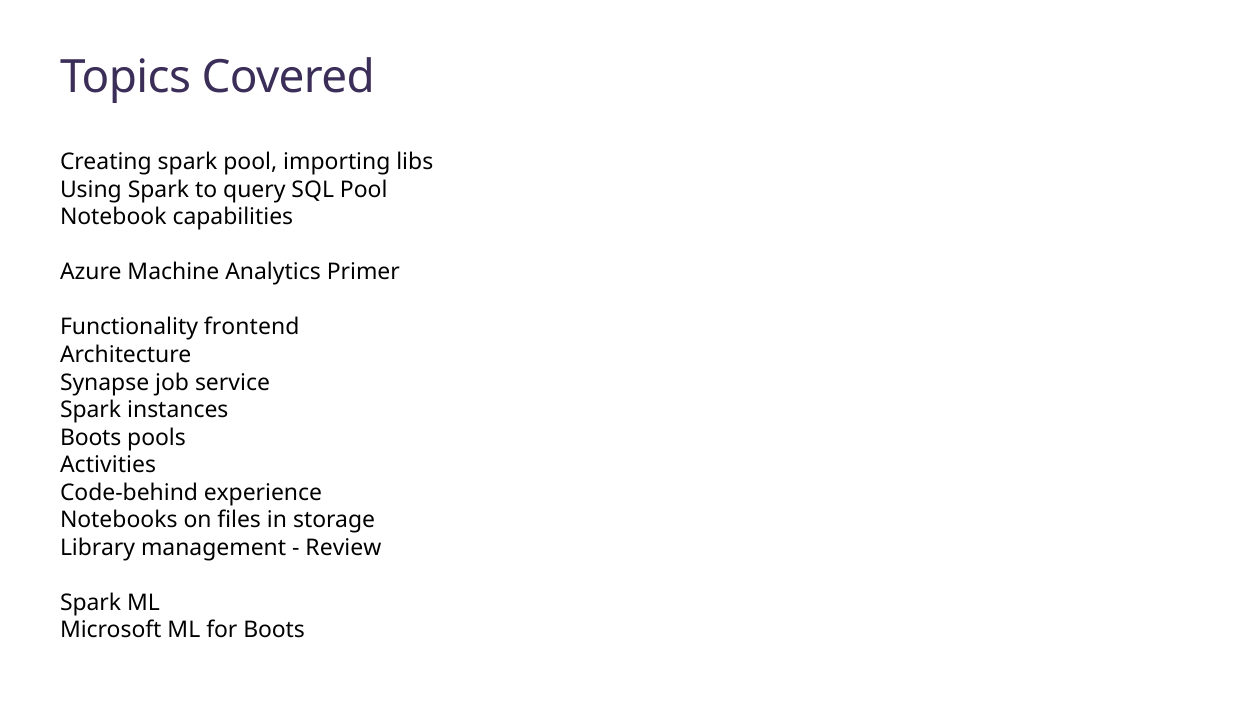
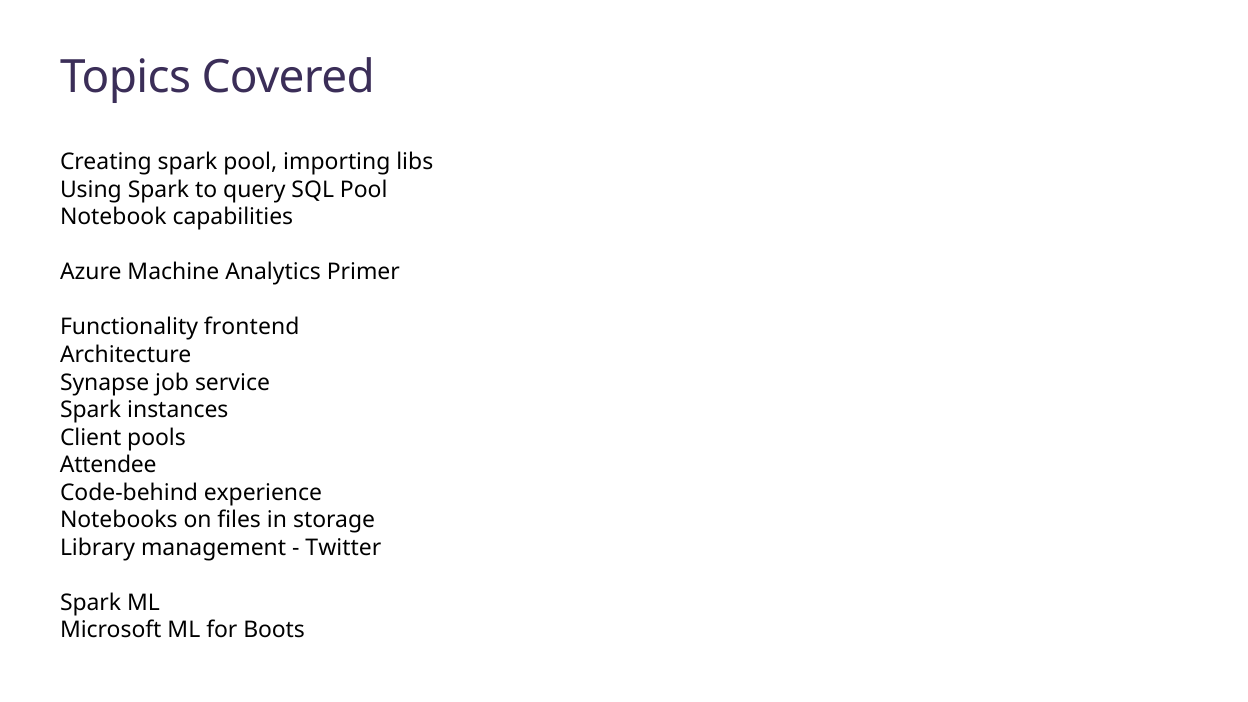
Boots: Boots -> Client (91, 437)
Activities: Activities -> Attendee (108, 465)
Review: Review -> Twitter (343, 548)
